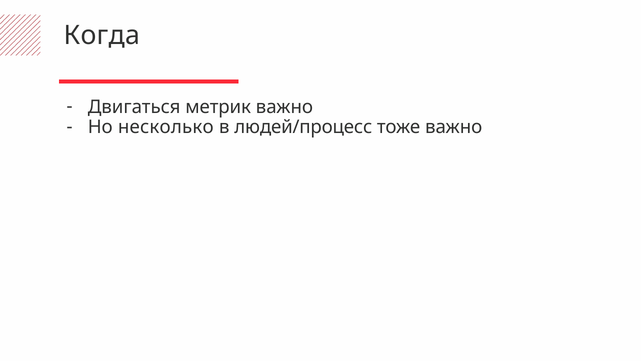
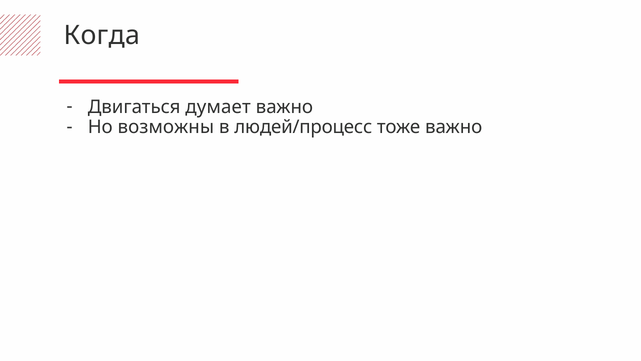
метрик: метрик -> думает (218, 107)
несколько: несколько -> возможны (166, 127)
